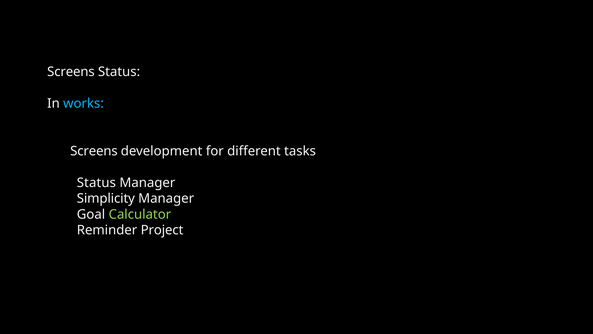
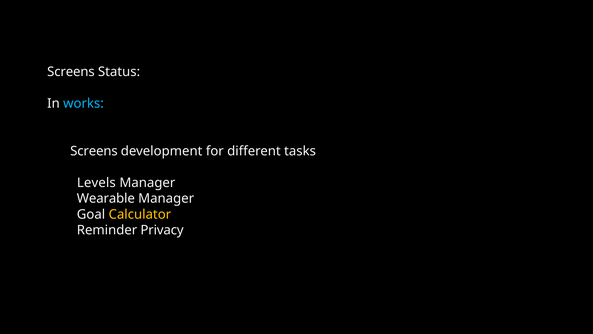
Status: Status -> Levels (96, 182)
Simplicity: Simplicity -> Wearable (106, 198)
Calculator colour: light green -> yellow (140, 214)
Project: Project -> Privacy (162, 230)
